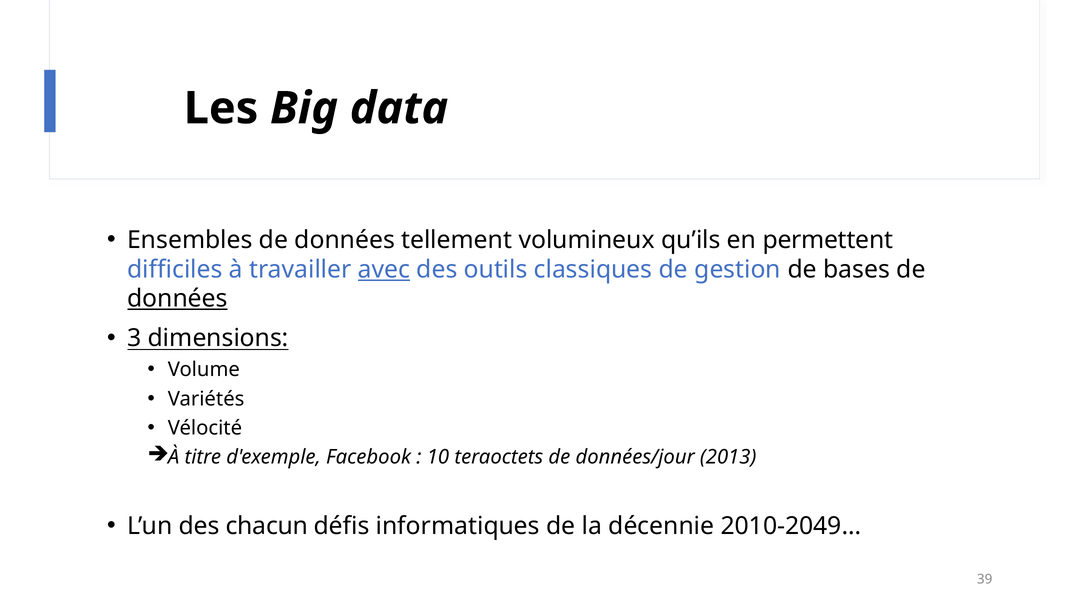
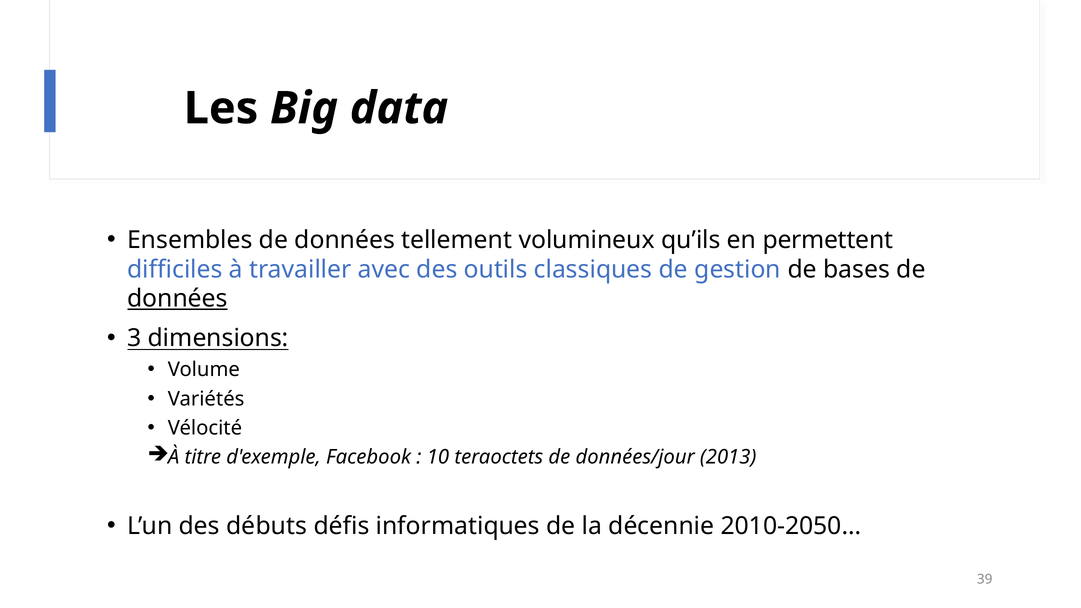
avec underline: present -> none (384, 269)
chacun: chacun -> débuts (267, 526)
2010-2049…: 2010-2049… -> 2010-2050… (791, 526)
